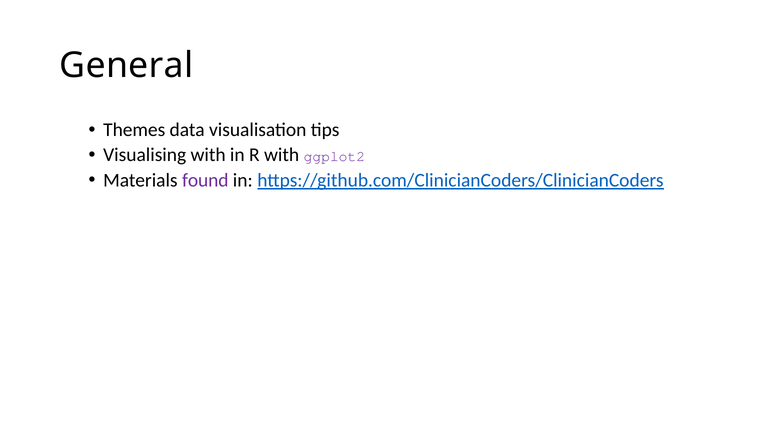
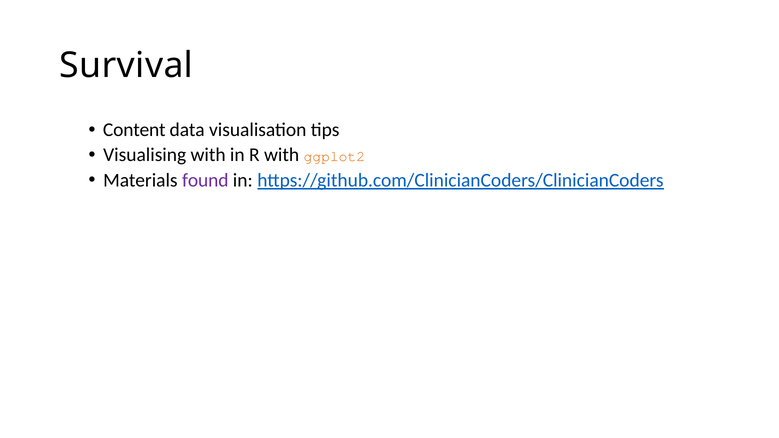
General: General -> Survival (126, 65)
Themes: Themes -> Content (134, 130)
ggplot2 colour: purple -> orange (334, 157)
